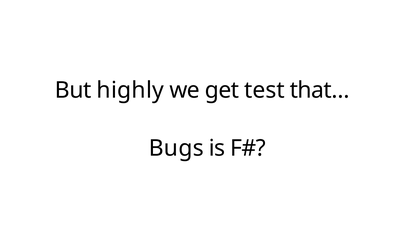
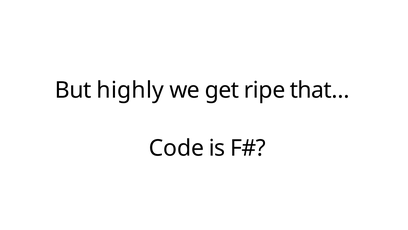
test: test -> ripe (265, 90)
Bugs: Bugs -> Code (176, 148)
